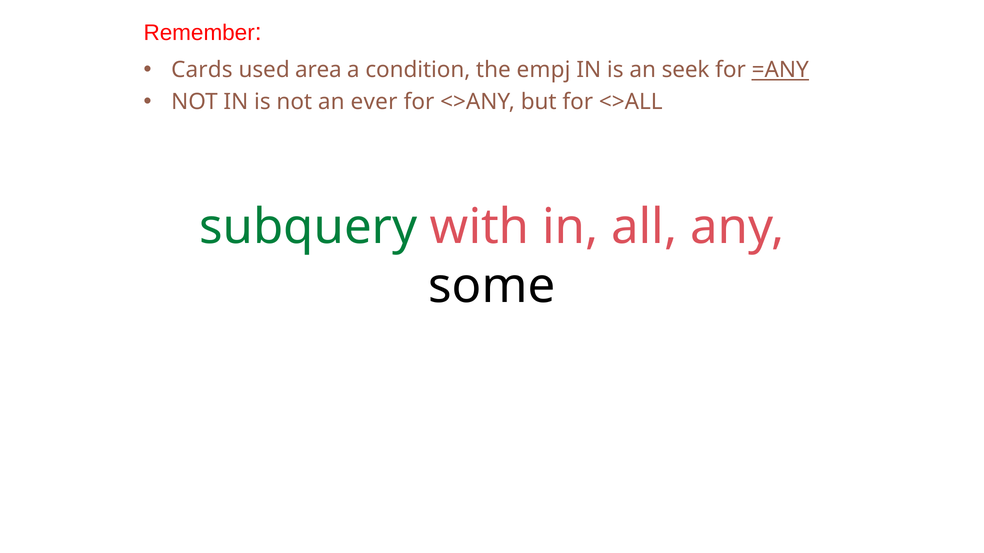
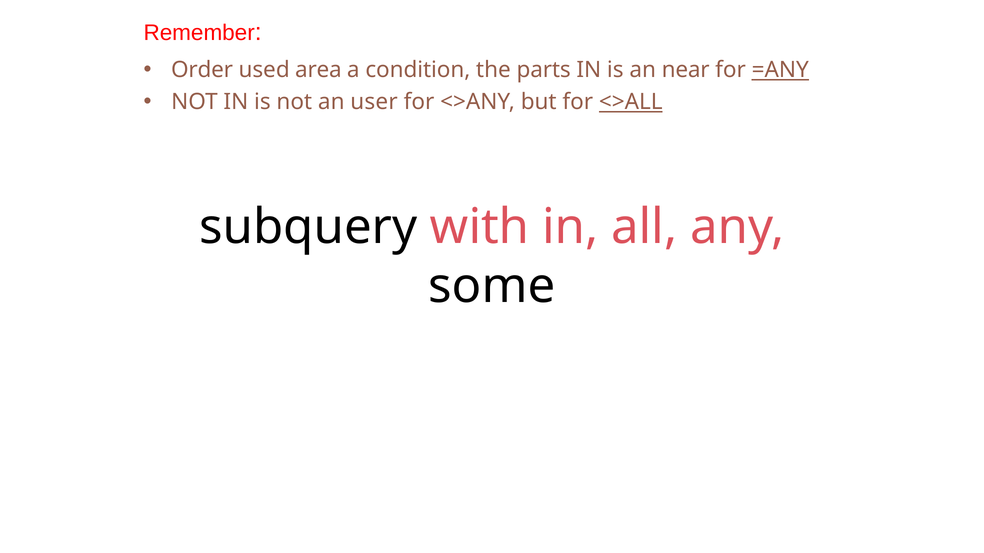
Cards: Cards -> Order (202, 70)
empj: empj -> parts (544, 70)
seek: seek -> near (686, 70)
ever: ever -> user (374, 102)
<>ALL underline: none -> present (631, 102)
subquery colour: green -> black (308, 227)
